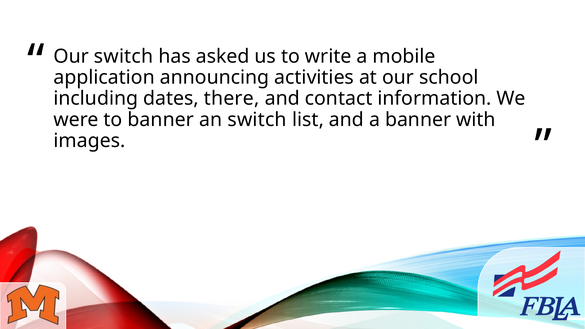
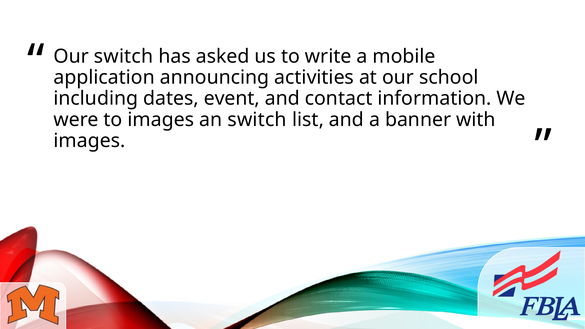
there: there -> event (232, 99)
to banner: banner -> images (161, 120)
